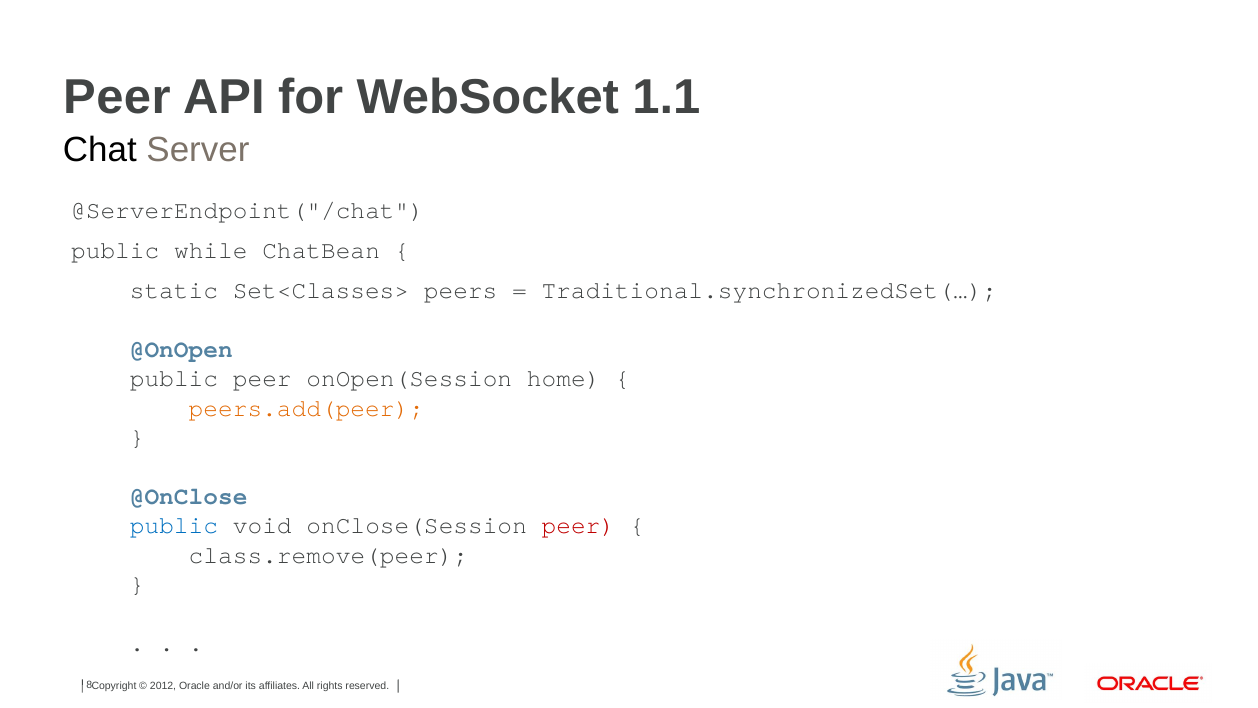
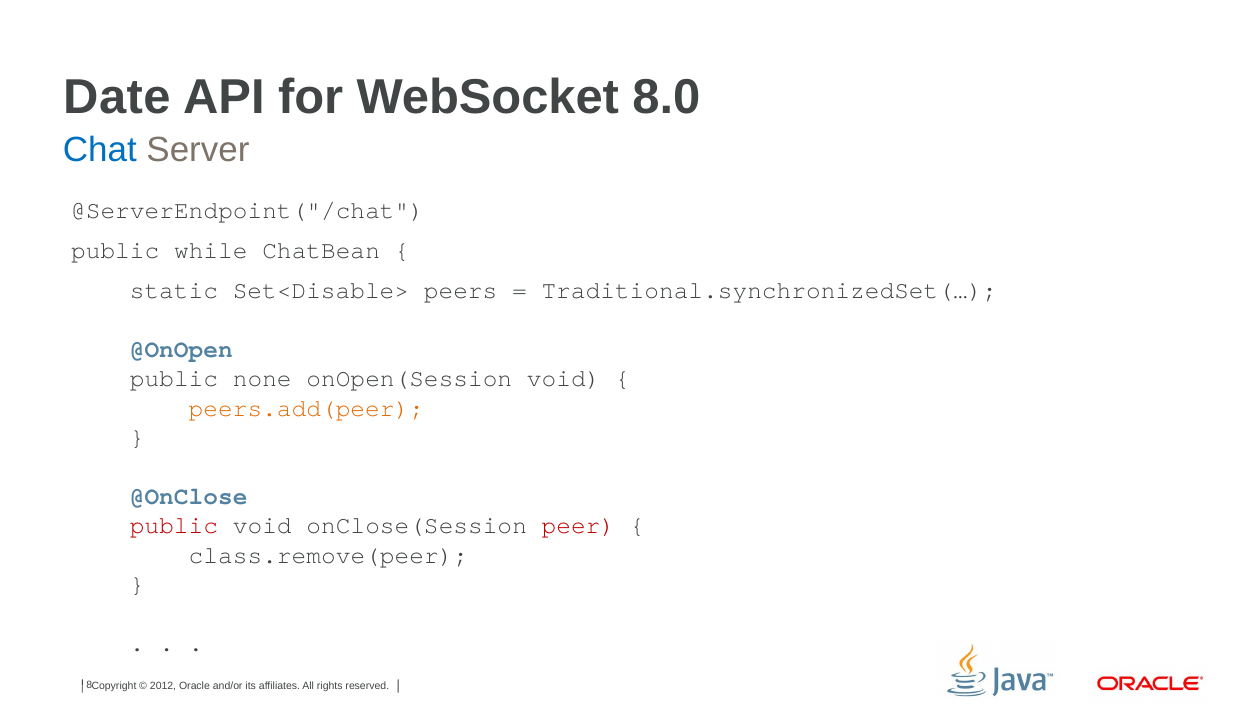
Peer: Peer -> Date (117, 98)
1.1: 1.1 -> 8.0 (666, 98)
Chat colour: black -> blue (100, 150)
Set<Classes>: Set<Classes> -> Set<Disable> (321, 290)
public peer: peer -> none (262, 378)
onOpen(Session home: home -> void (564, 378)
public colour: blue -> red (174, 525)
